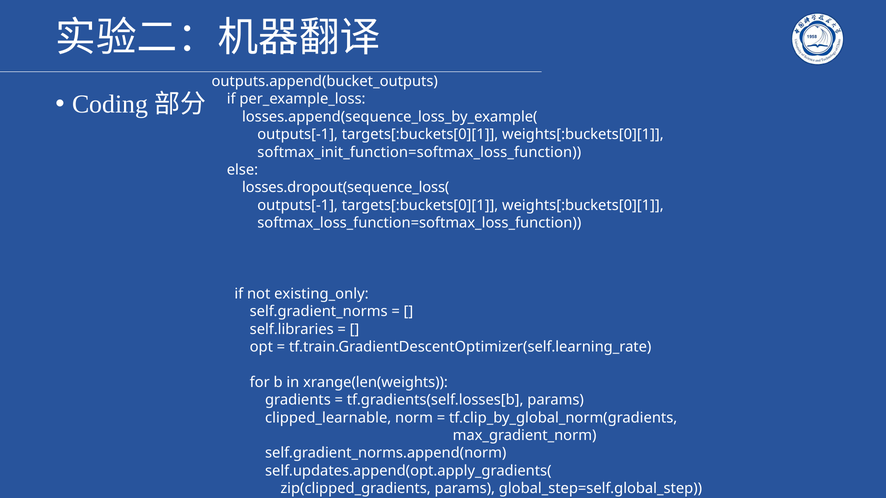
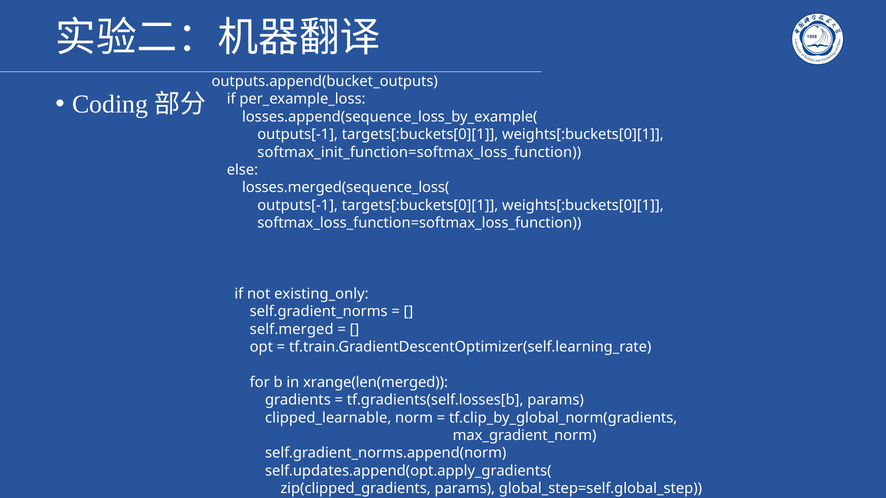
losses.dropout(sequence_loss(: losses.dropout(sequence_loss( -> losses.merged(sequence_loss( (346, 188)
self.libraries: self.libraries -> self.merged (292, 329)
xrange(len(weights: xrange(len(weights -> xrange(len(merged (376, 383)
